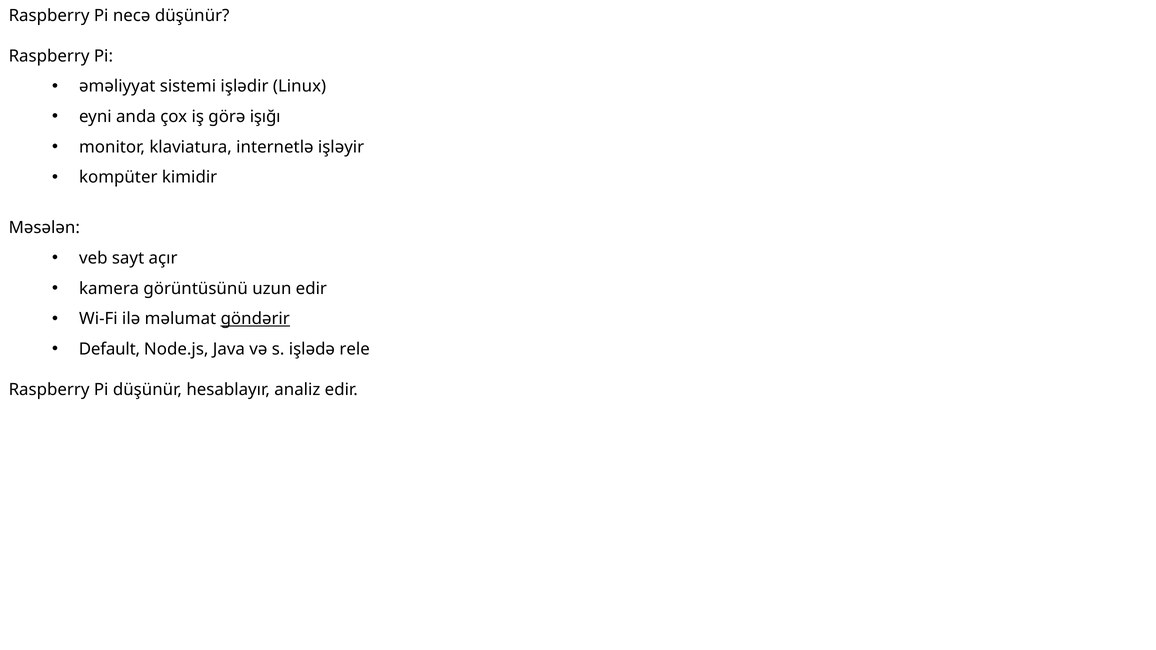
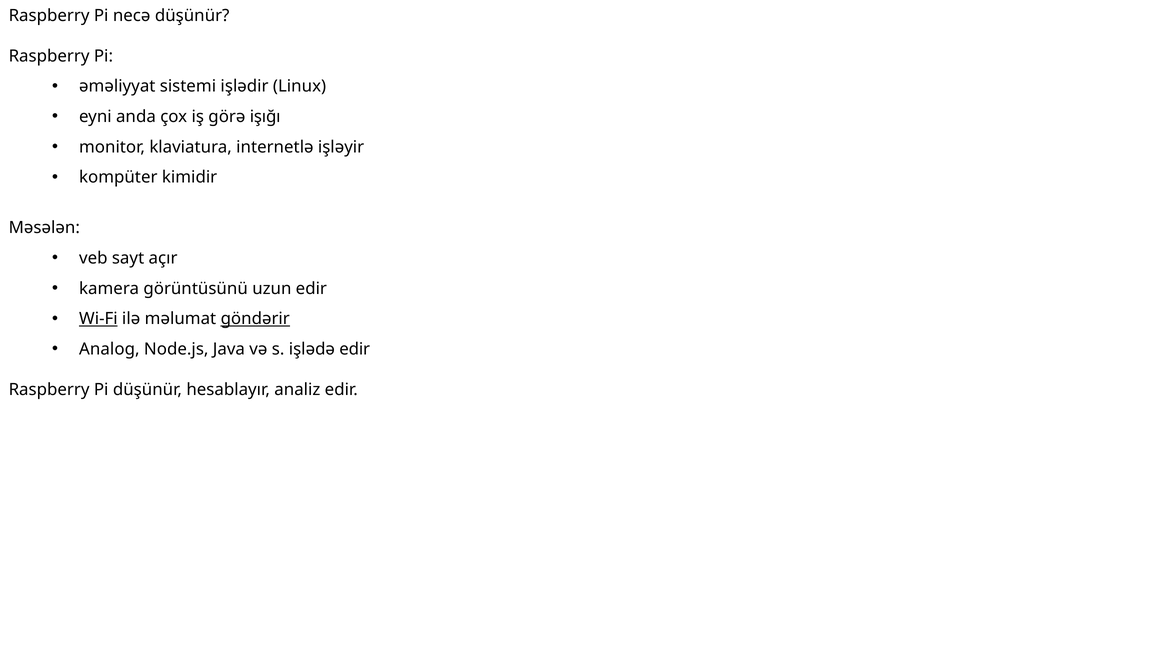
Wi-Fi underline: none -> present (98, 319)
Default: Default -> Analog (109, 349)
işlədə rele: rele -> edir (355, 349)
